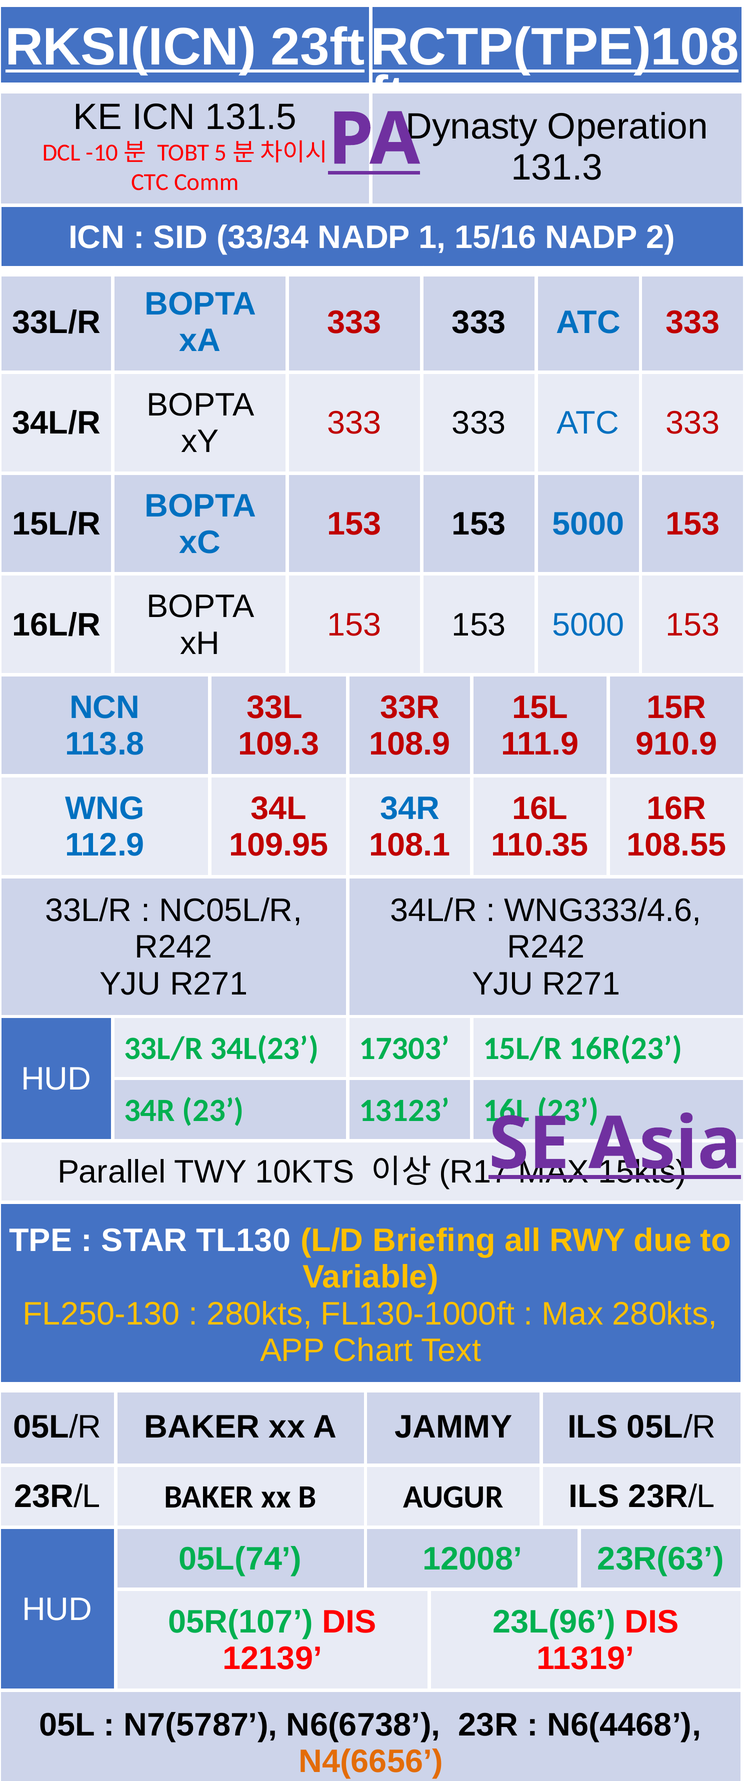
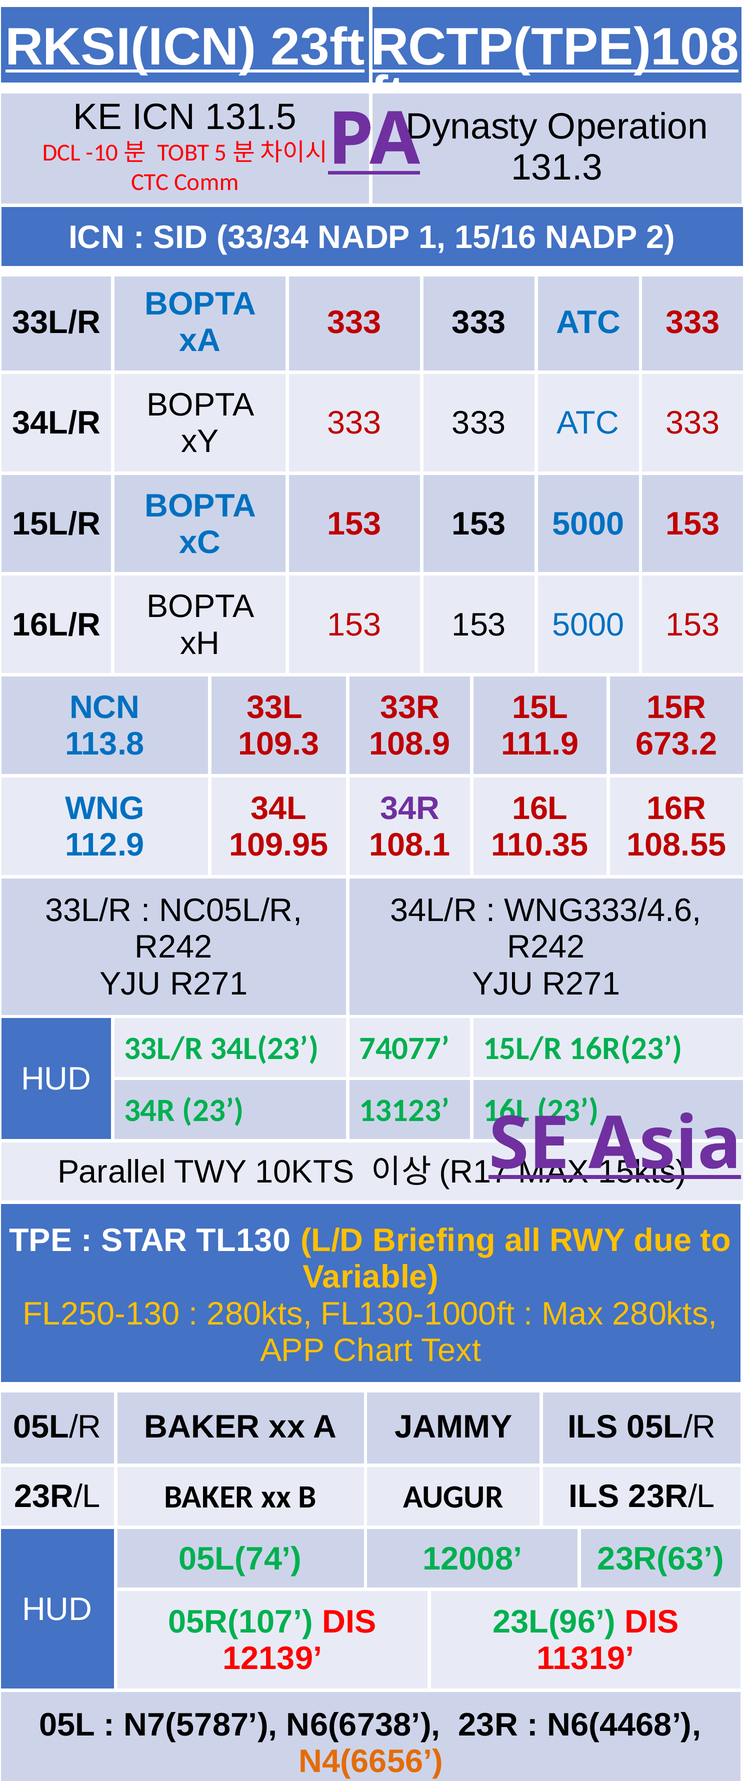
910.9: 910.9 -> 673.2 (676, 744)
34R colour: blue -> purple (410, 808)
17303: 17303 -> 74077 (404, 1048)
